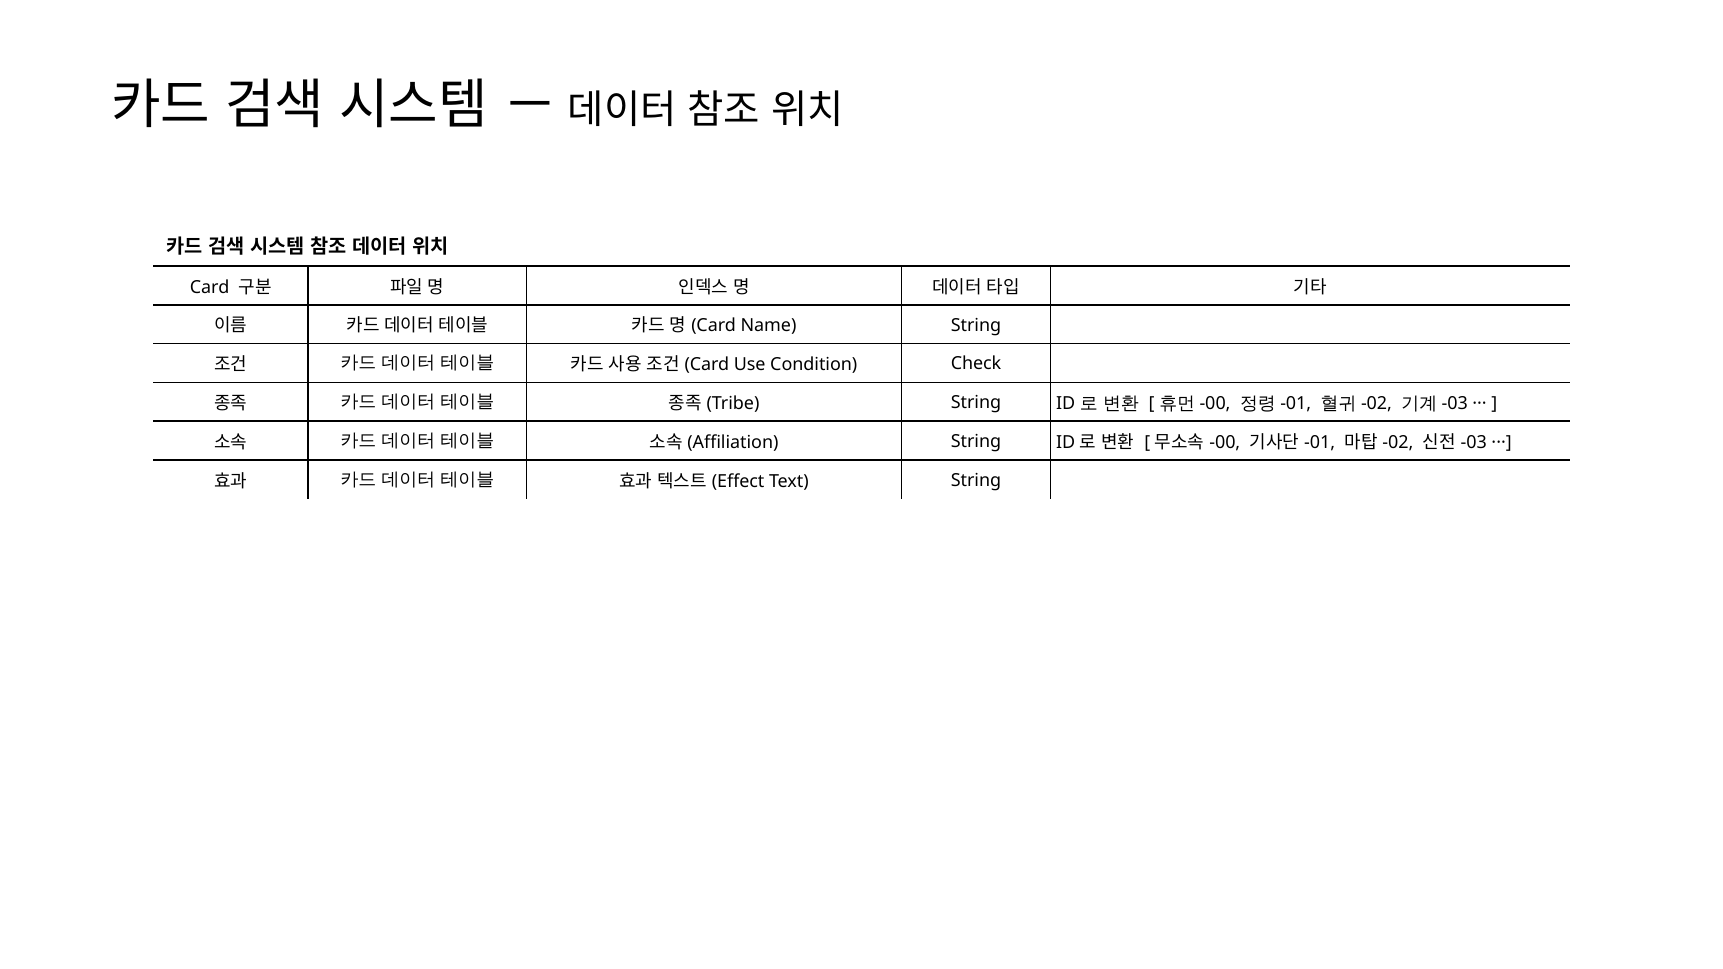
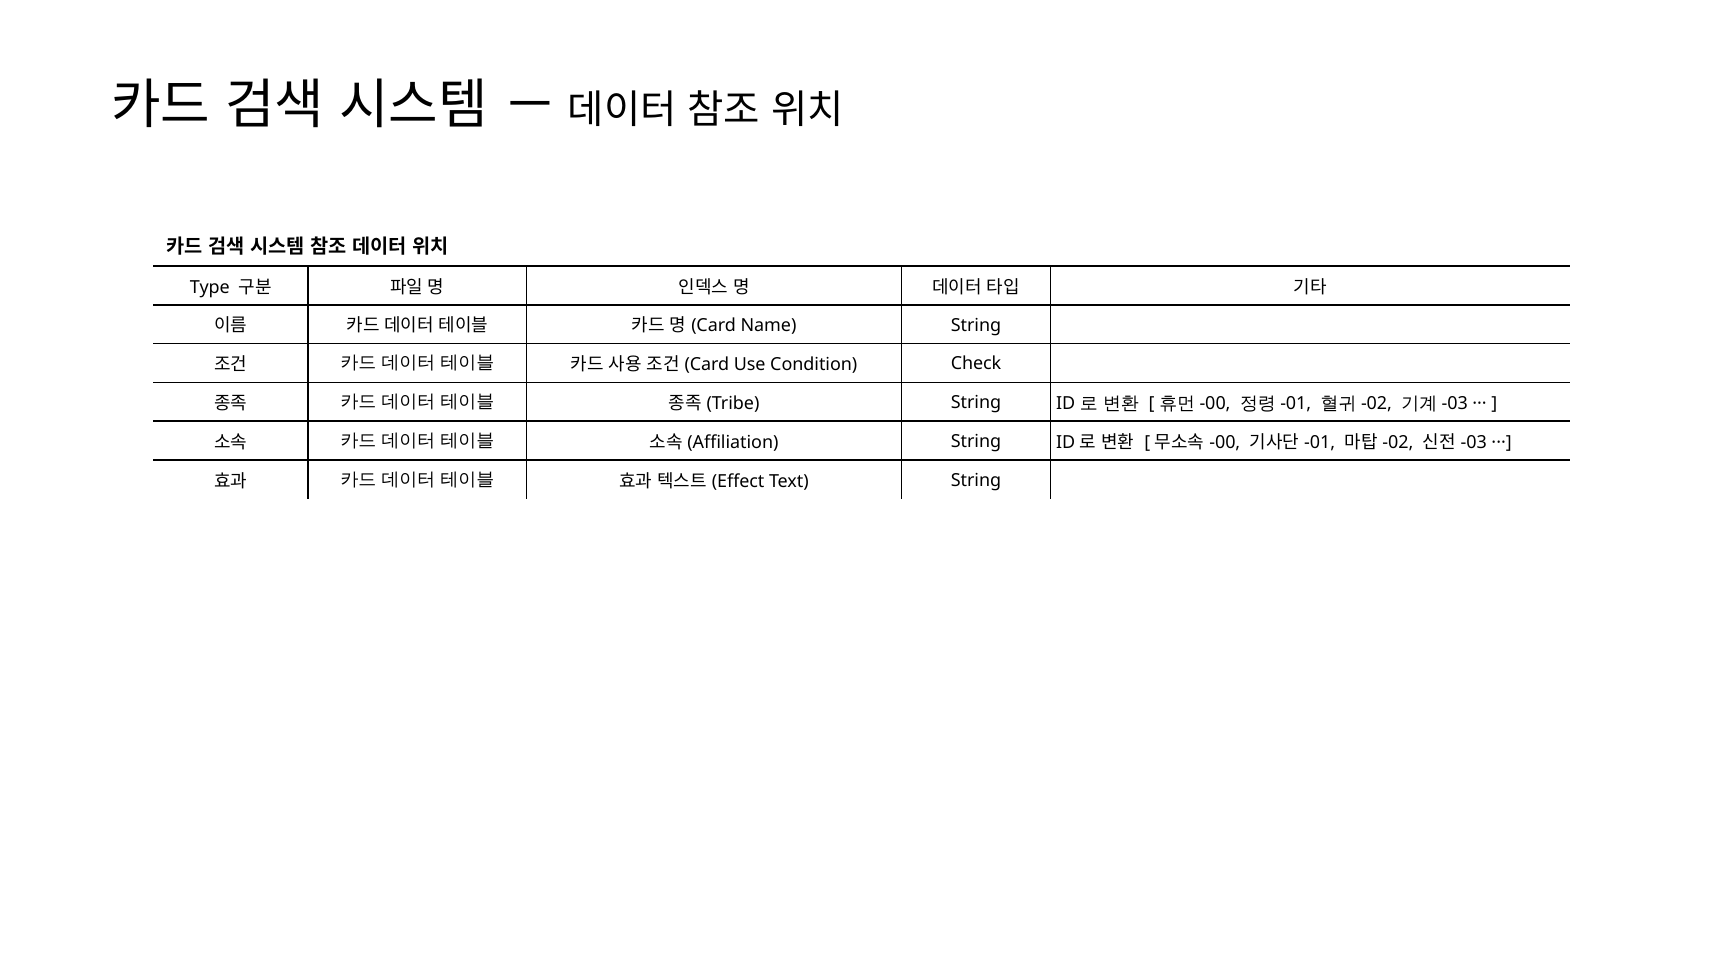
Card: Card -> Type (210, 287)
